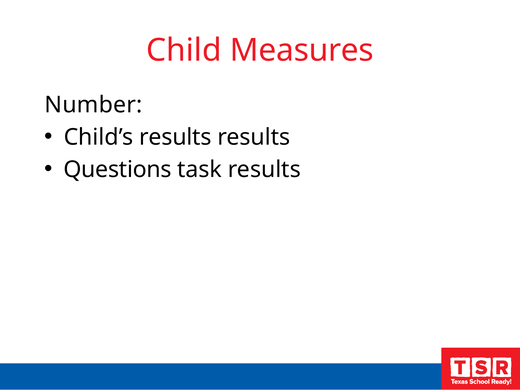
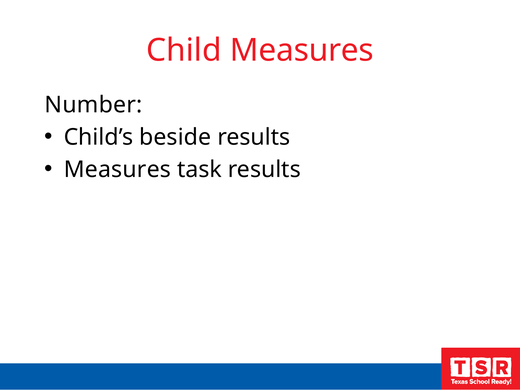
Child’s results: results -> beside (175, 137)
Questions: Questions -> Measures (117, 169)
